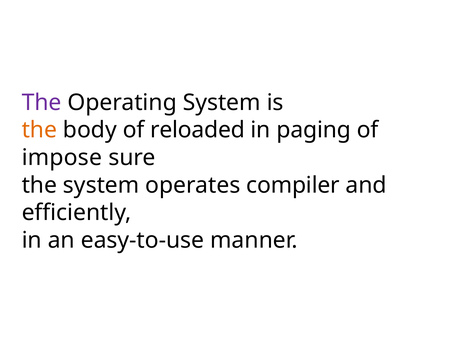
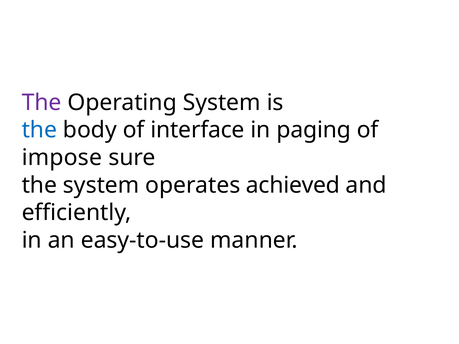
the colour: orange -> blue (39, 130)
reloaded: reloaded -> interface (198, 130)
compiler: compiler -> achieved (293, 185)
